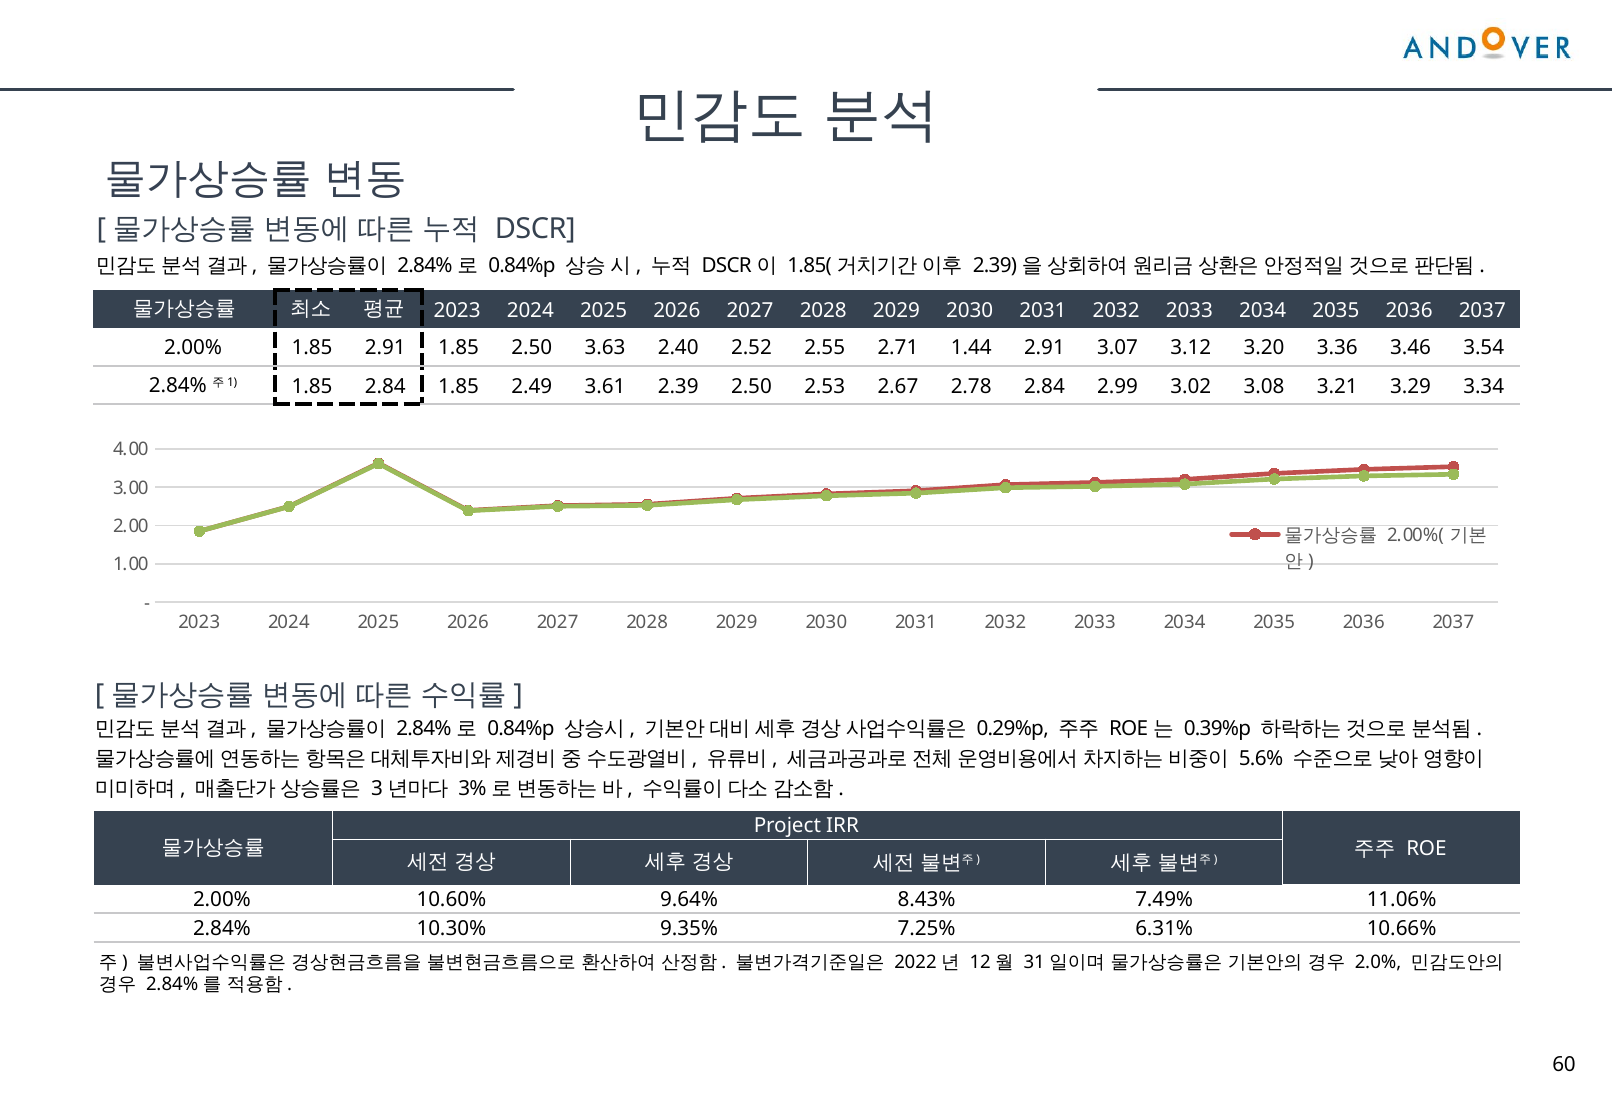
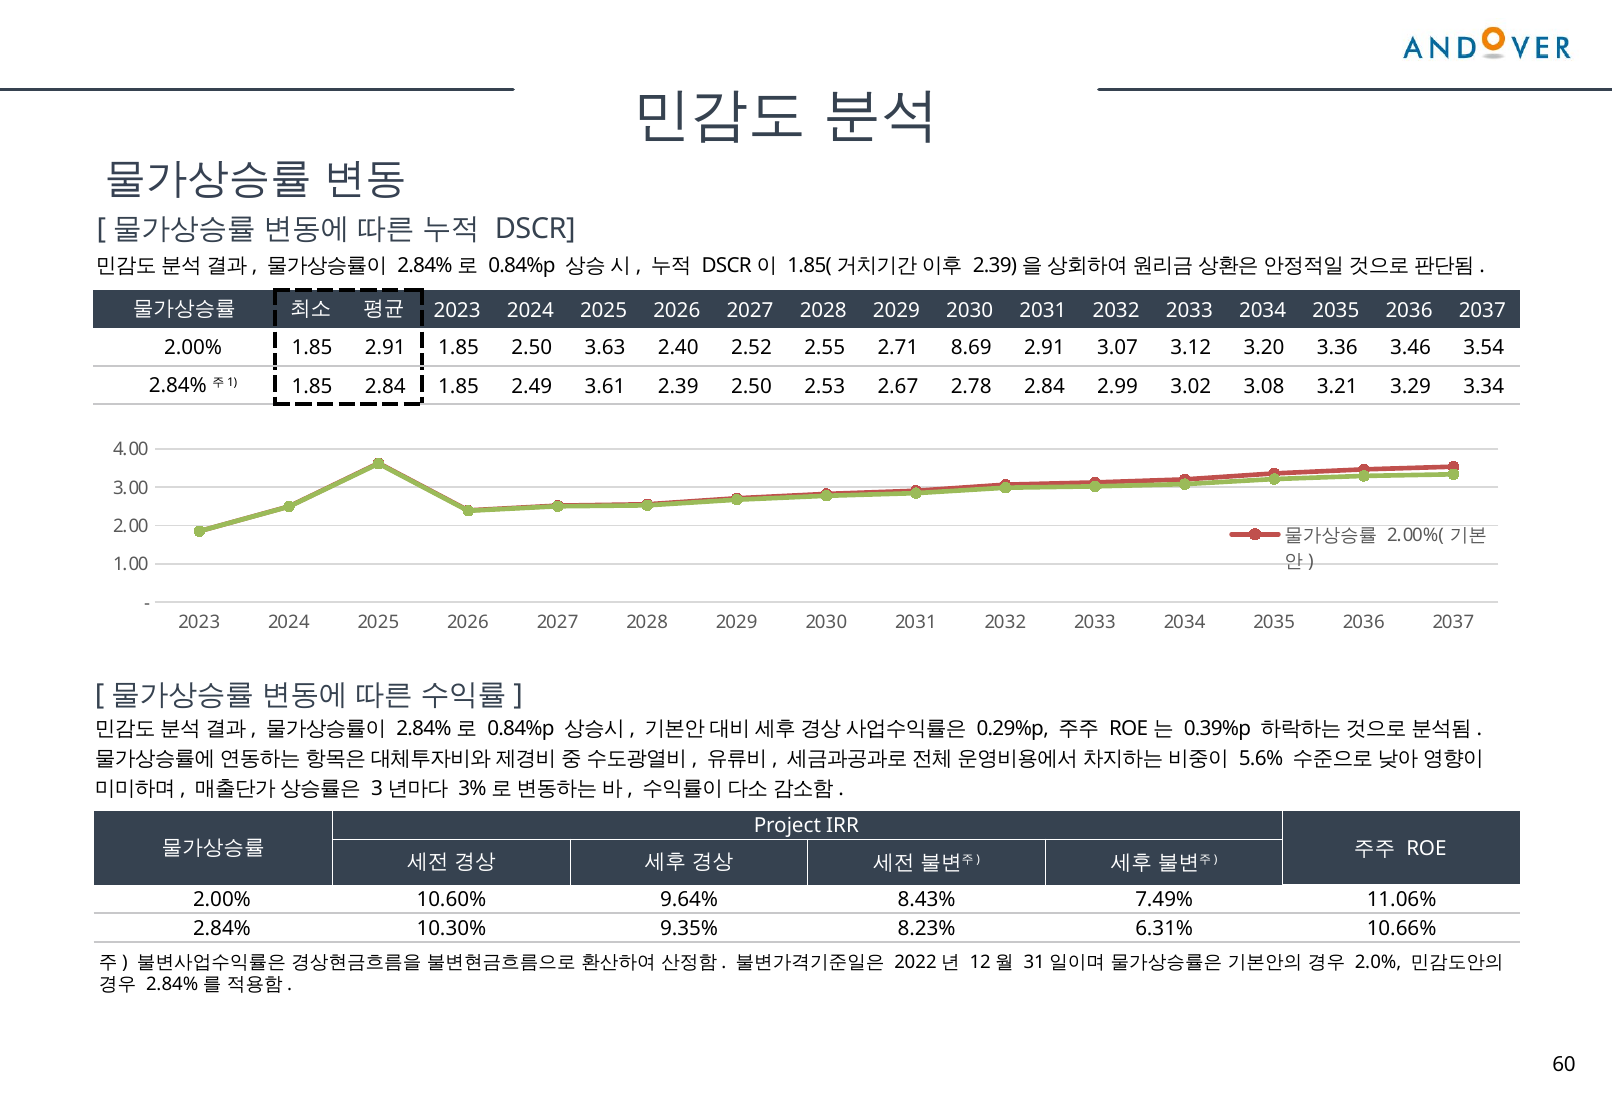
1.44: 1.44 -> 8.69 (971, 348)
7.25%: 7.25% -> 8.23% (927, 929)
